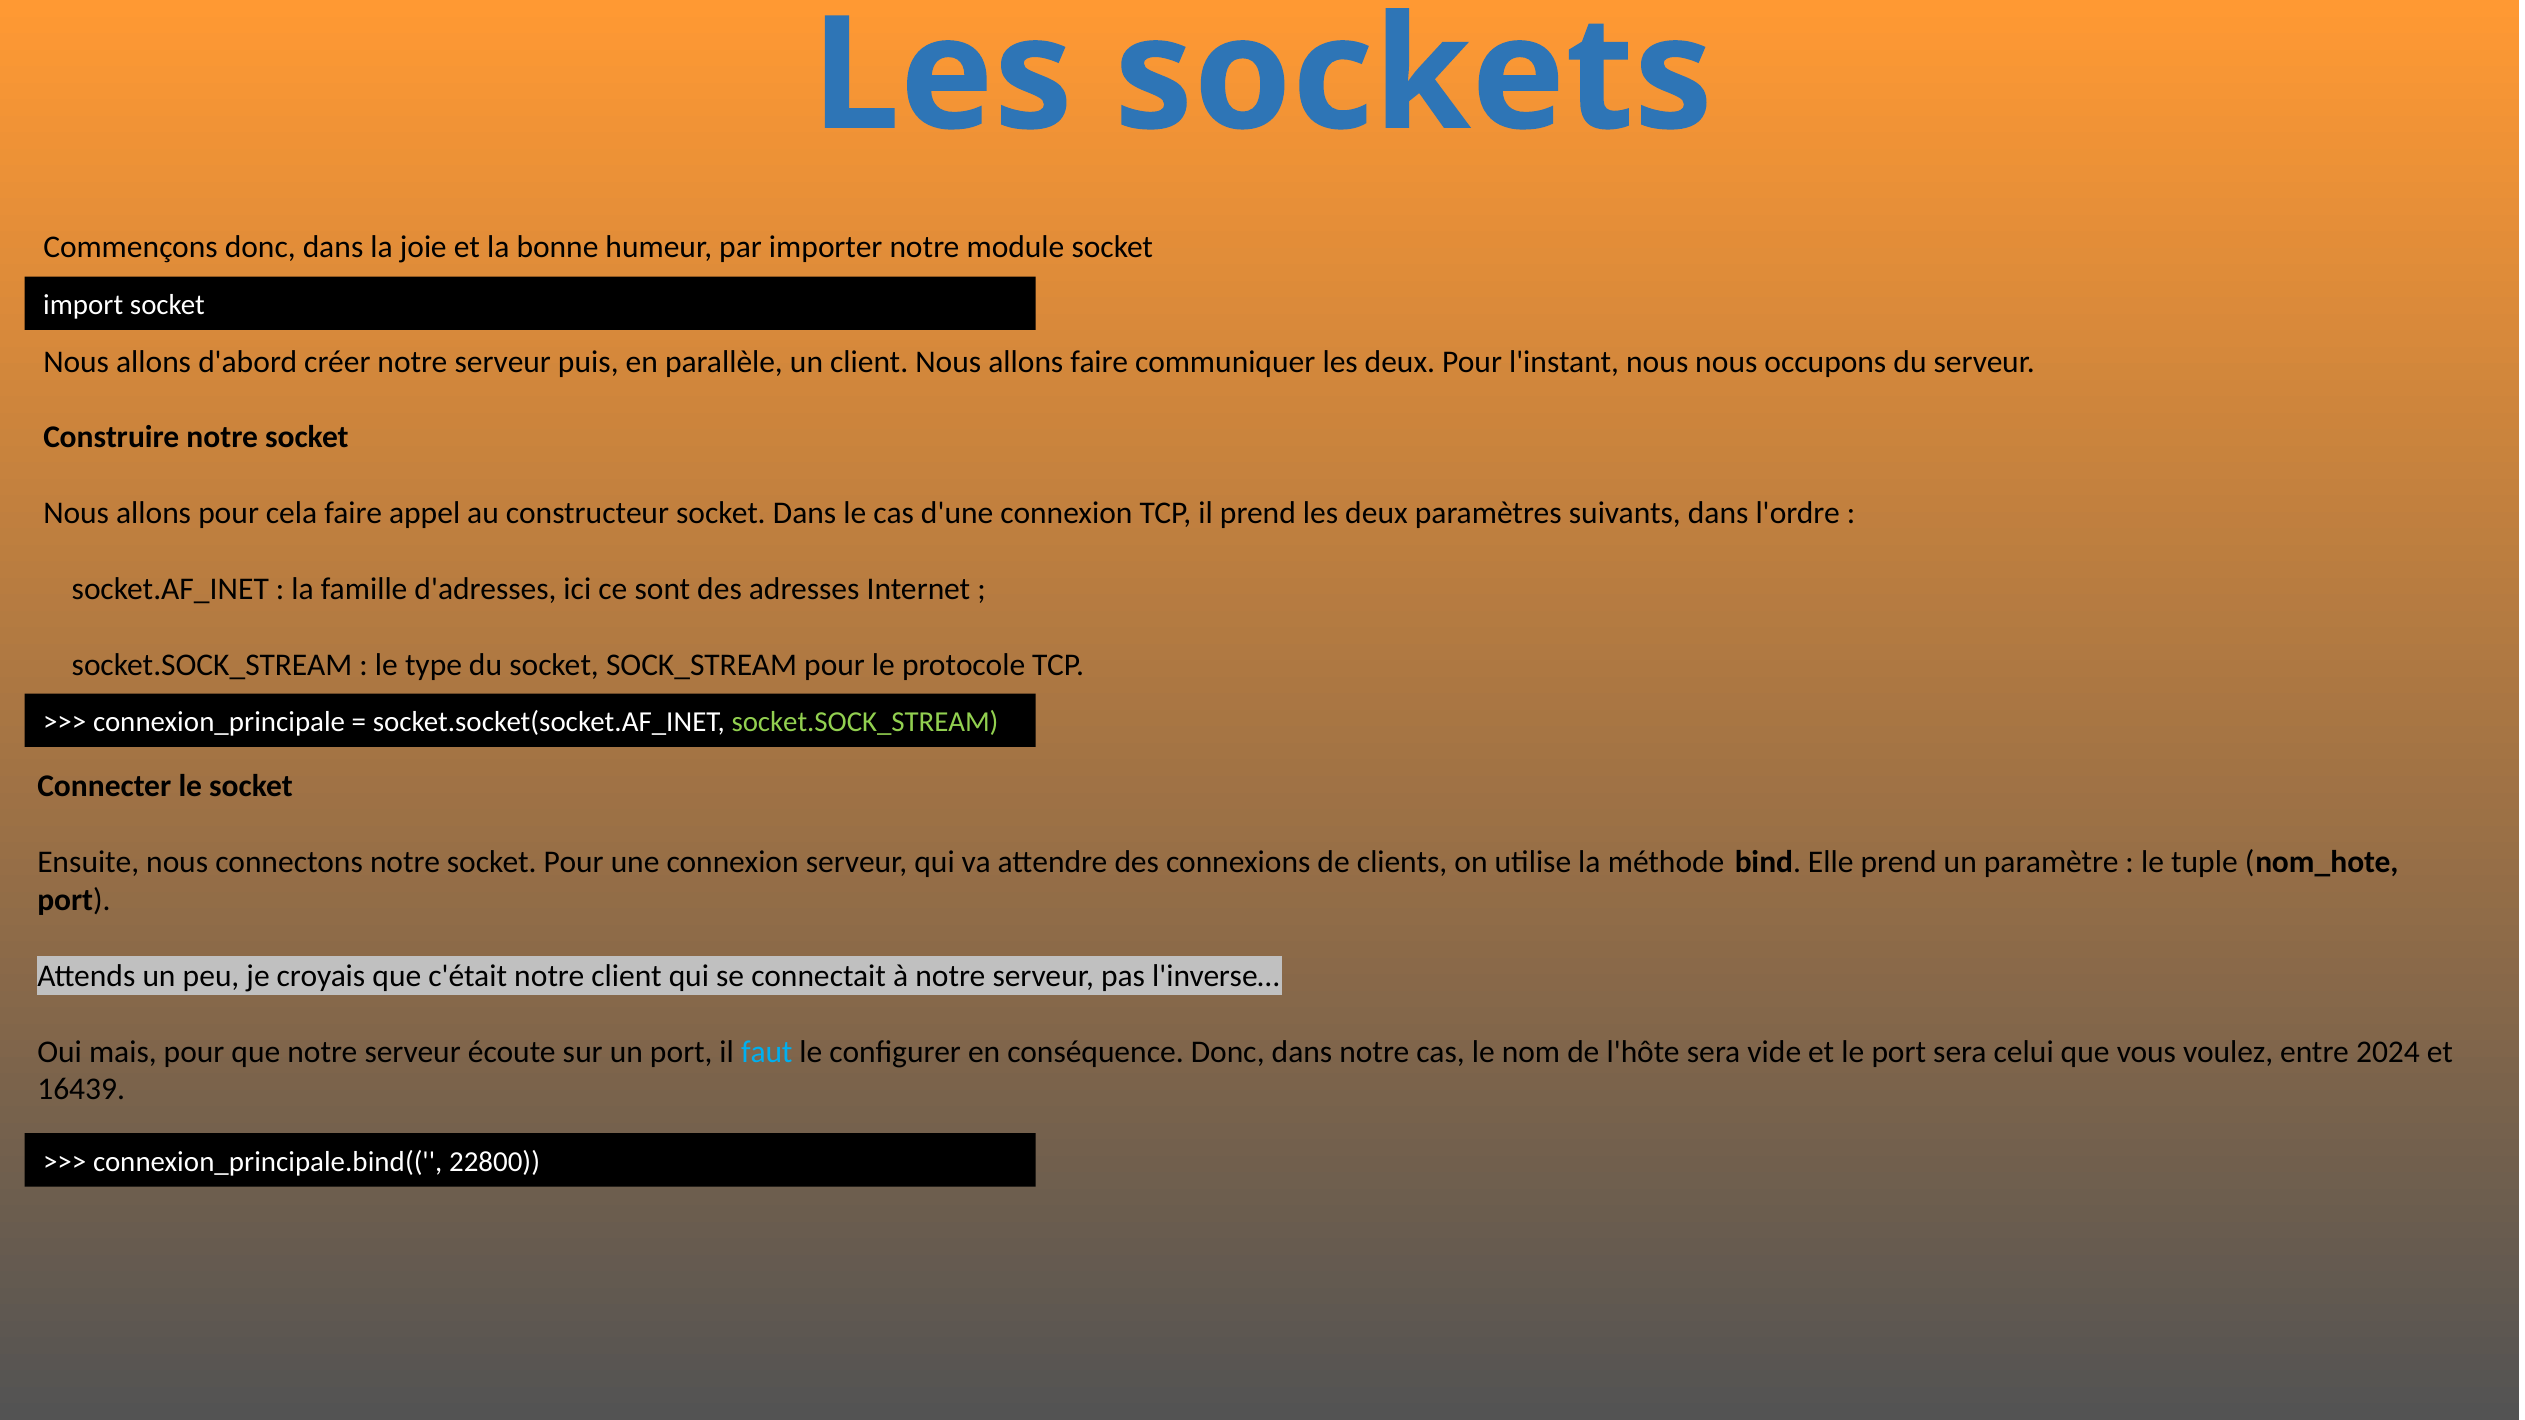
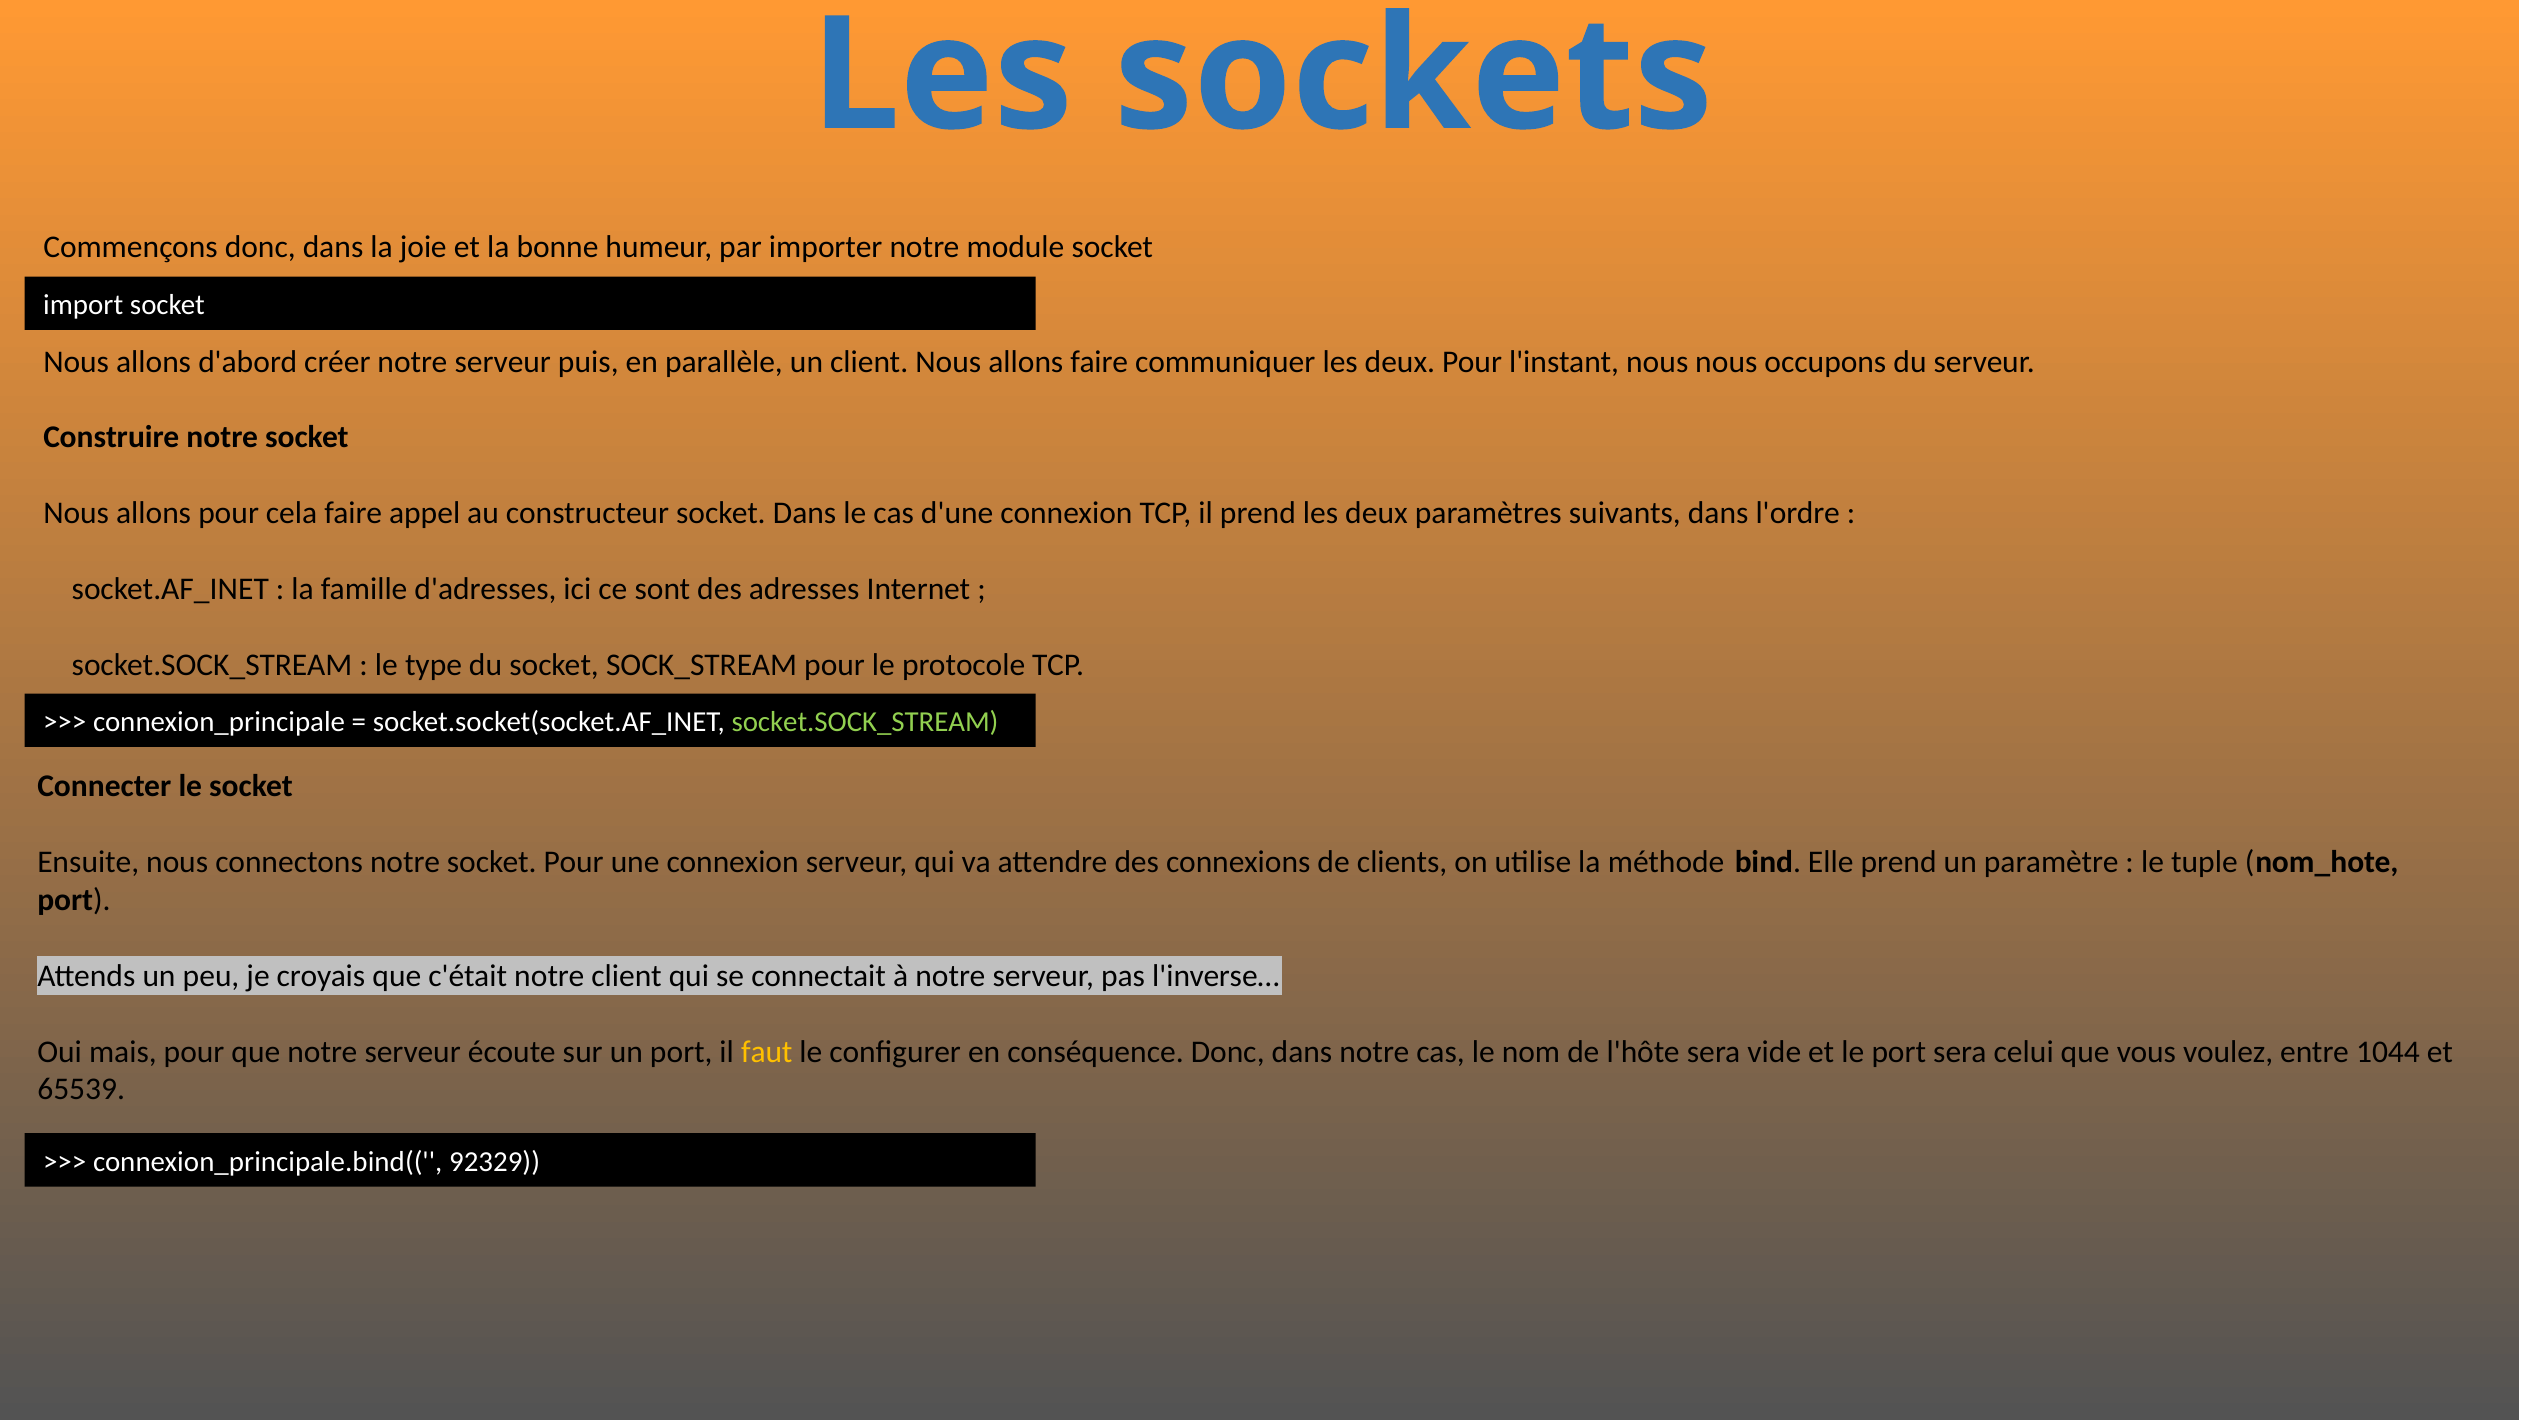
faut colour: light blue -> yellow (767, 1052)
2024: 2024 -> 1044 (2388, 1052)
16439: 16439 -> 65539 (81, 1090)
22800: 22800 -> 92329 (495, 1162)
